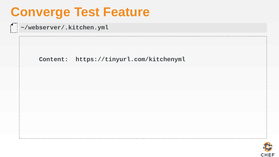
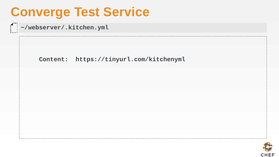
Feature: Feature -> Service (126, 12)
